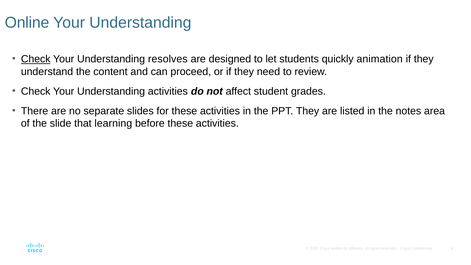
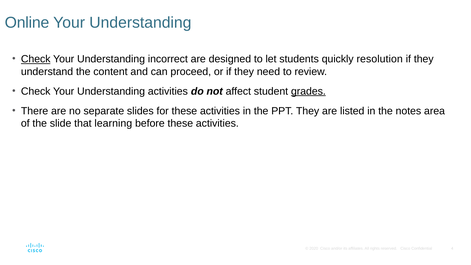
resolves: resolves -> incorrect (168, 59)
animation: animation -> resolution (380, 59)
grades underline: none -> present (308, 91)
